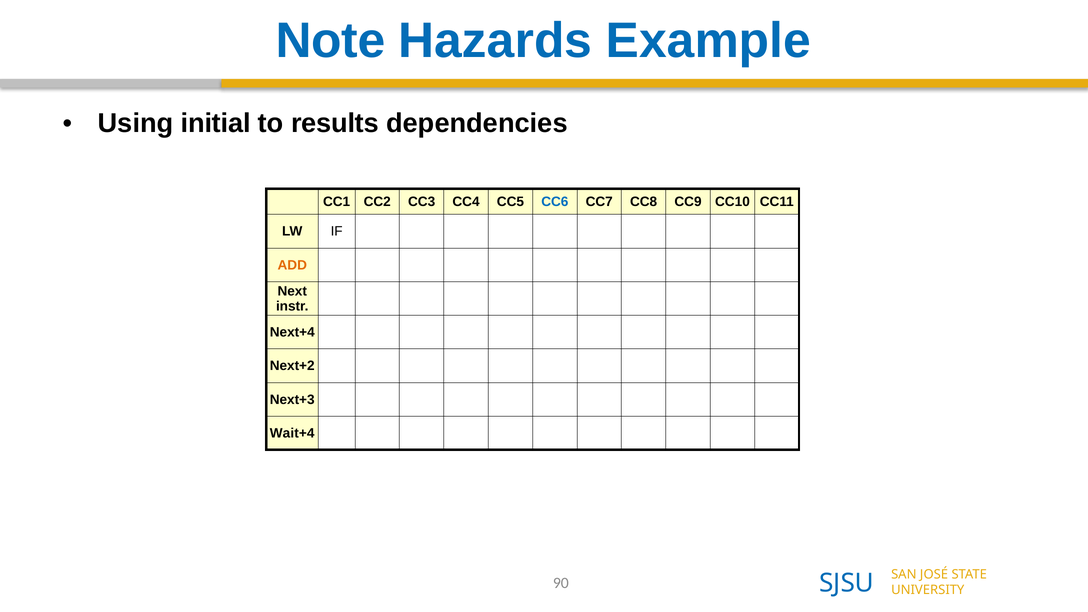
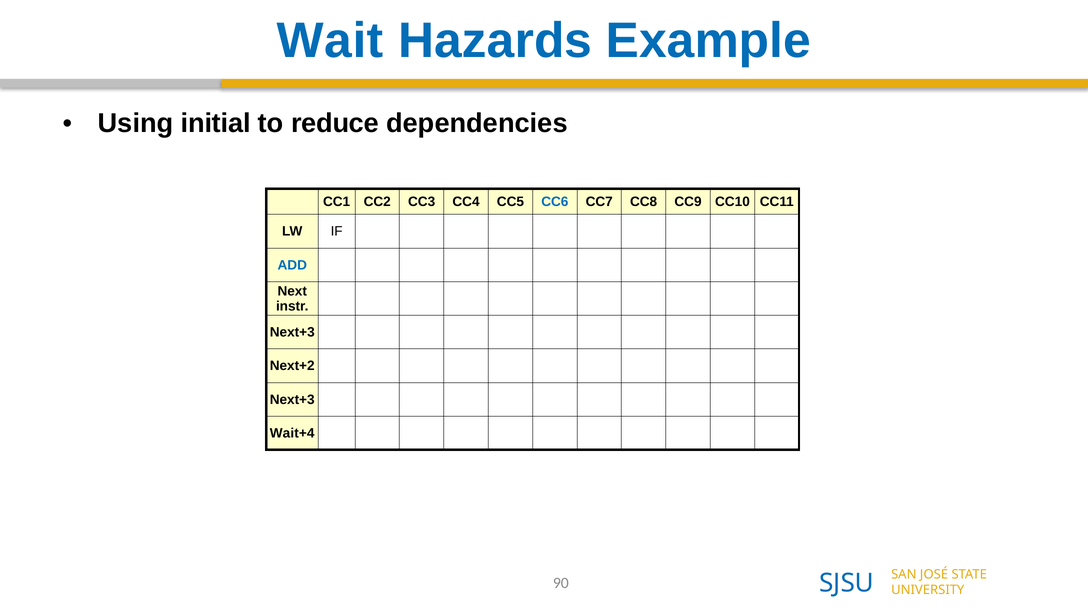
Note: Note -> Wait (330, 41)
results: results -> reduce (335, 123)
ADD colour: orange -> blue (292, 265)
Next+4: Next+4 -> Next+3 (292, 332)
